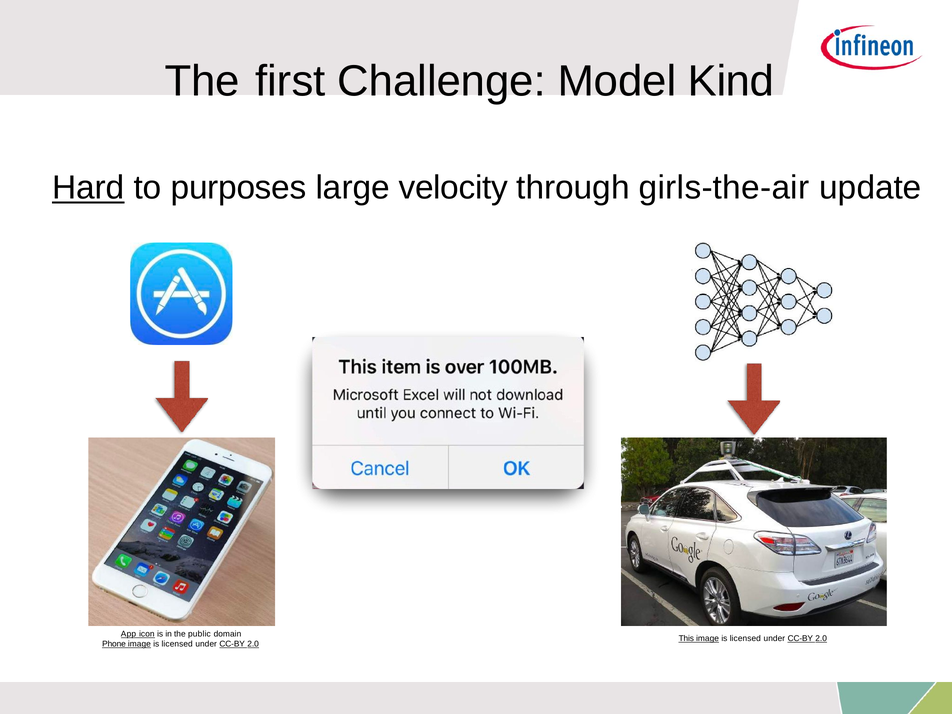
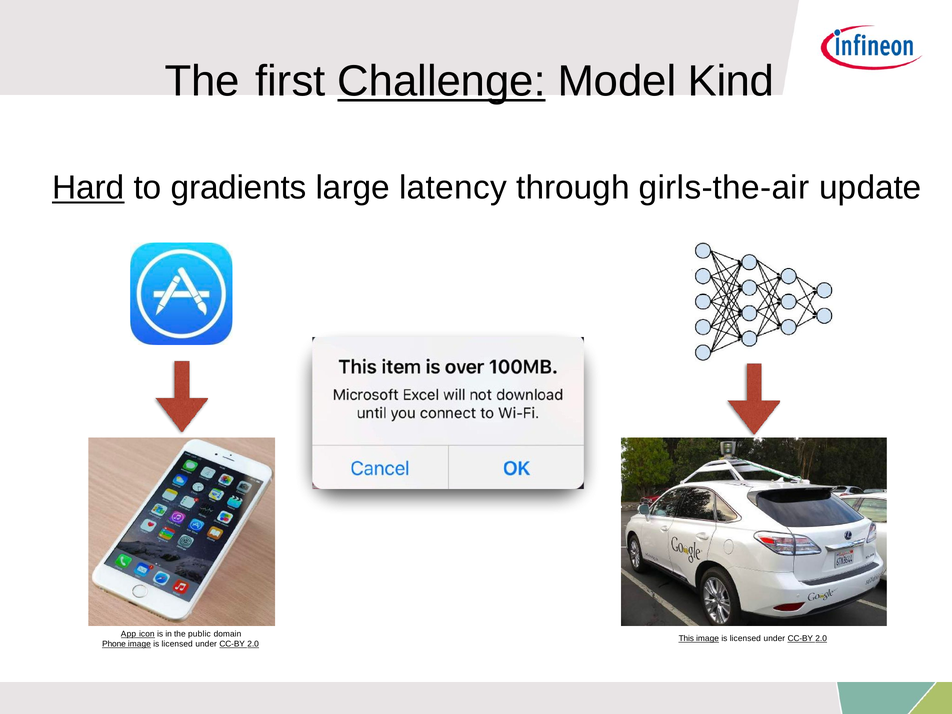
Challenge underline: none -> present (442, 81)
purposes: purposes -> gradients (239, 188)
velocity: velocity -> latency (453, 188)
